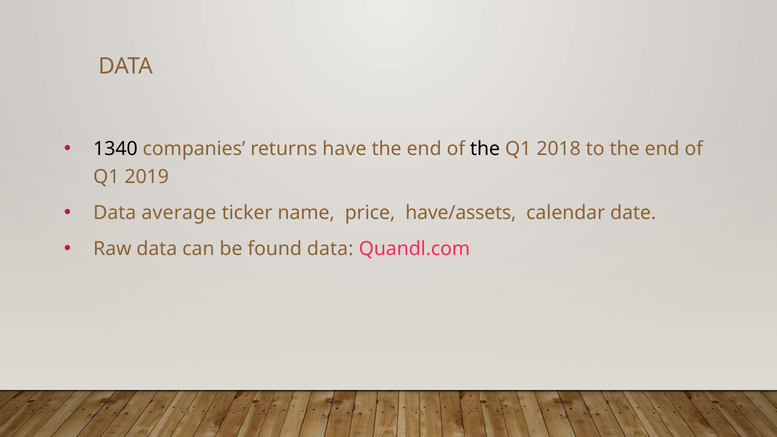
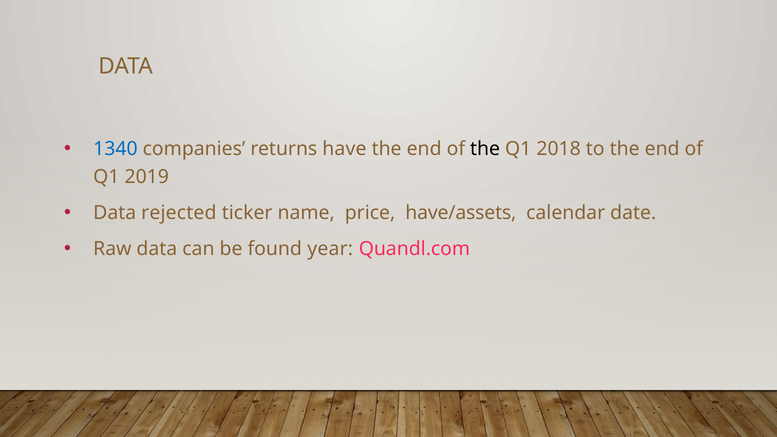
1340 colour: black -> blue (115, 149)
average: average -> rejected (179, 213)
found data: data -> year (330, 249)
